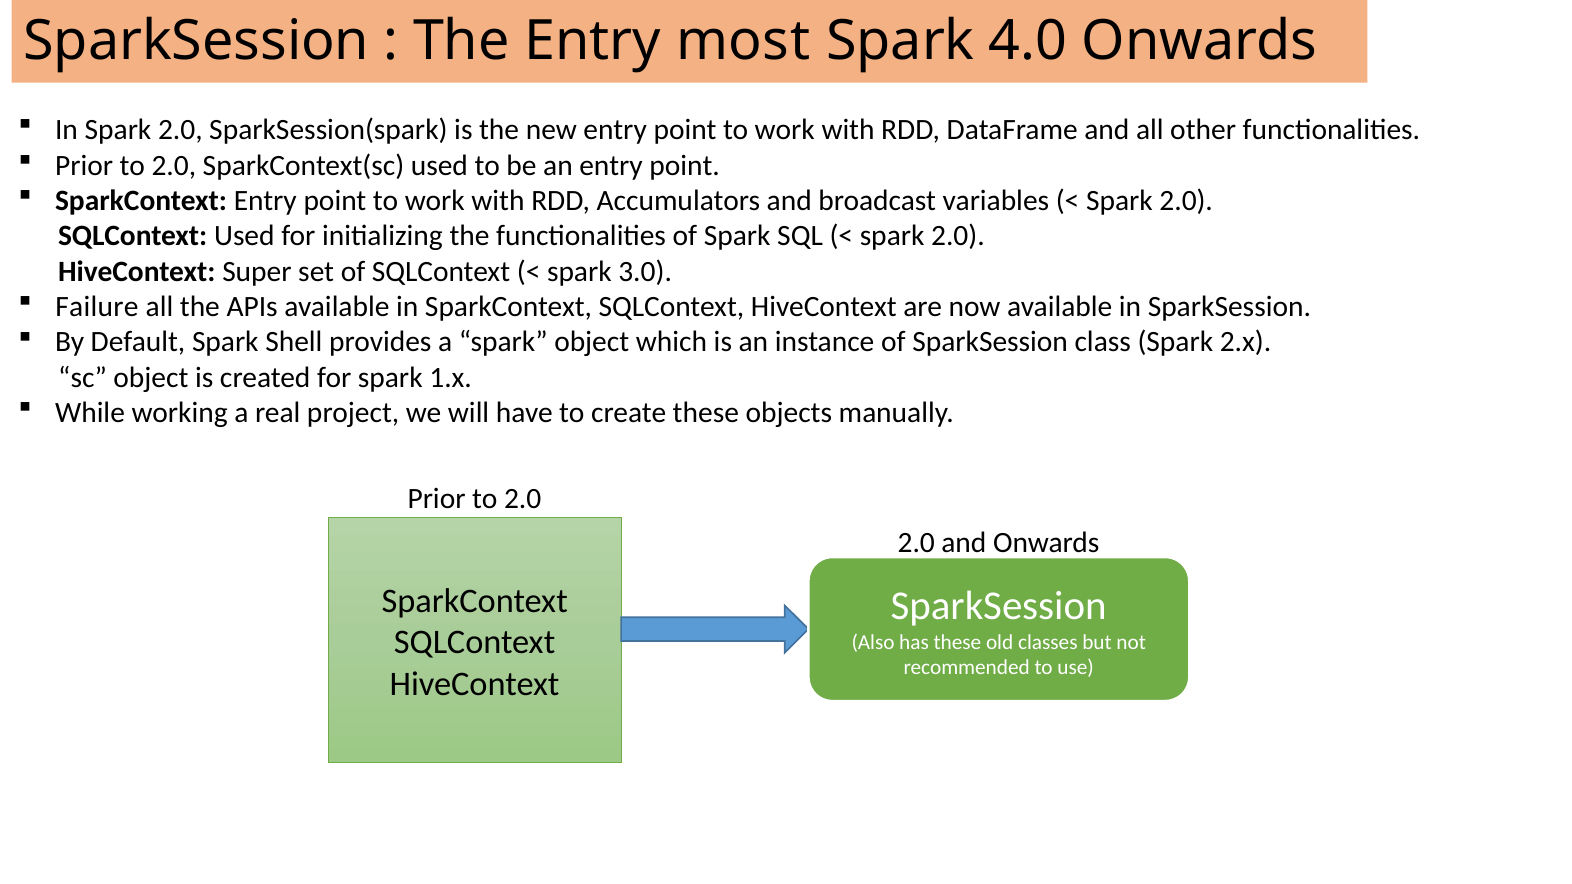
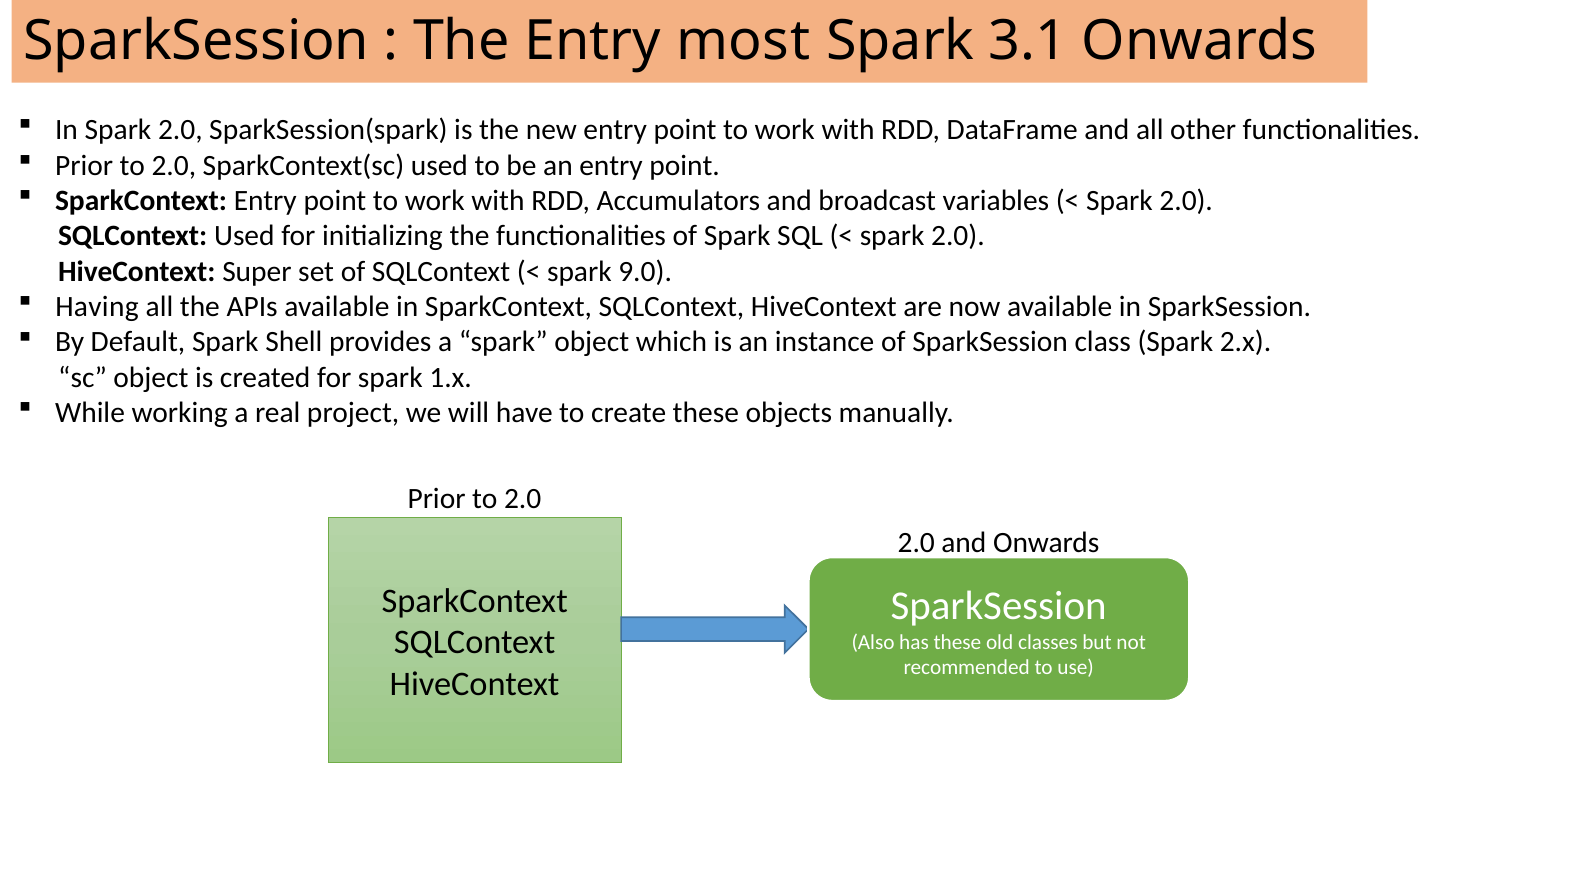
4.0: 4.0 -> 3.1 (1028, 41)
3.0: 3.0 -> 9.0 (645, 272)
Failure: Failure -> Having (97, 307)
